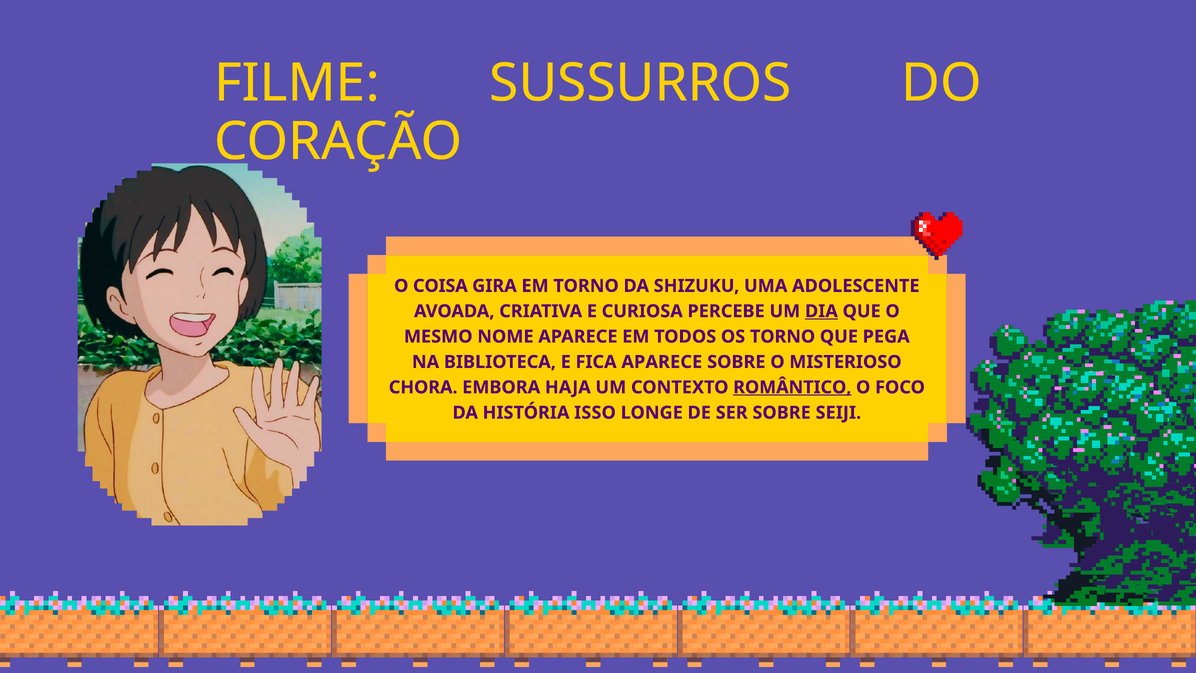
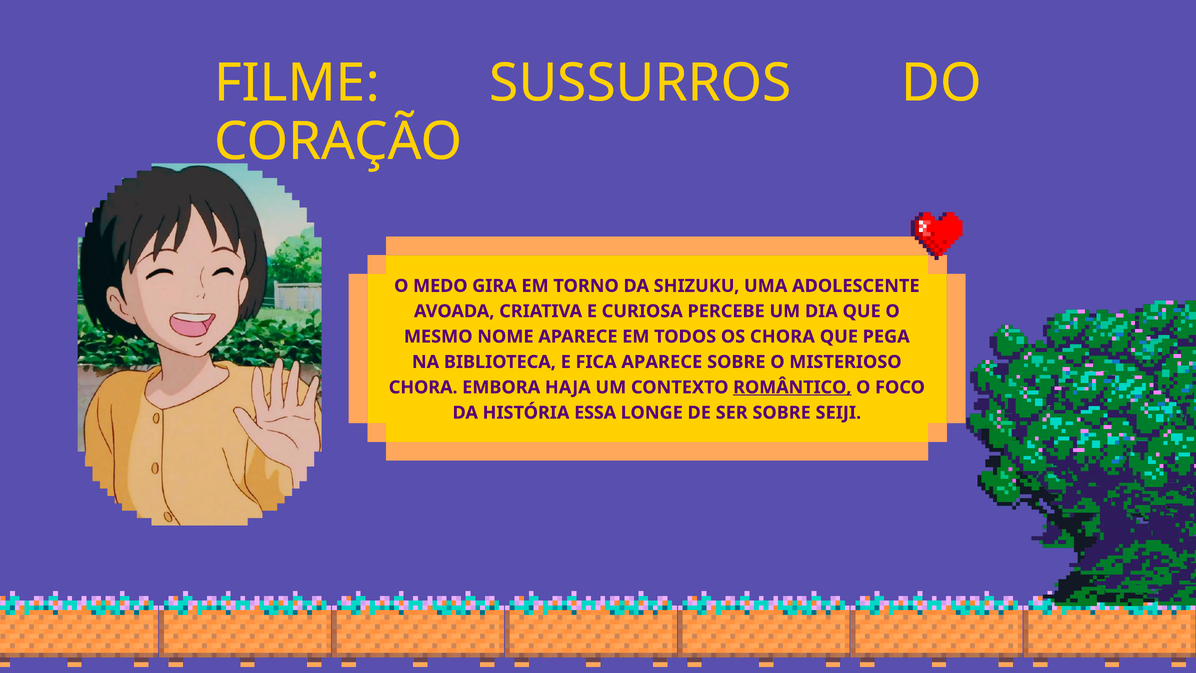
COISA: COISA -> MEDO (440, 286)
DIA underline: present -> none (821, 311)
OS TORNO: TORNO -> CHORA (782, 337)
ISSO: ISSO -> ESSA (595, 413)
